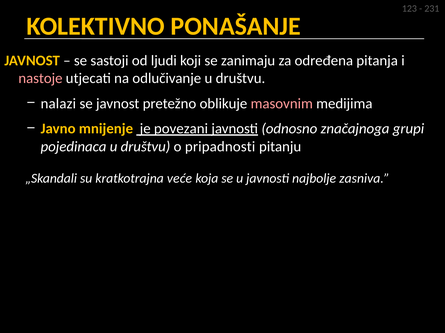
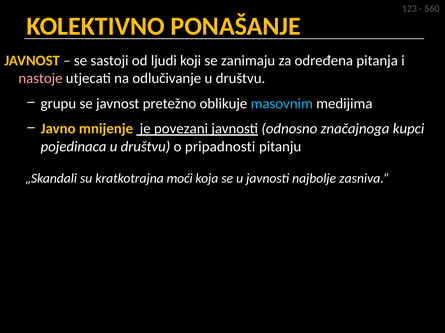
231: 231 -> 560 (432, 9)
nalazi: nalazi -> grupu (58, 104)
masovnim colour: pink -> light blue (282, 104)
grupi: grupi -> kupci (409, 129)
veće: veće -> moći (180, 179)
